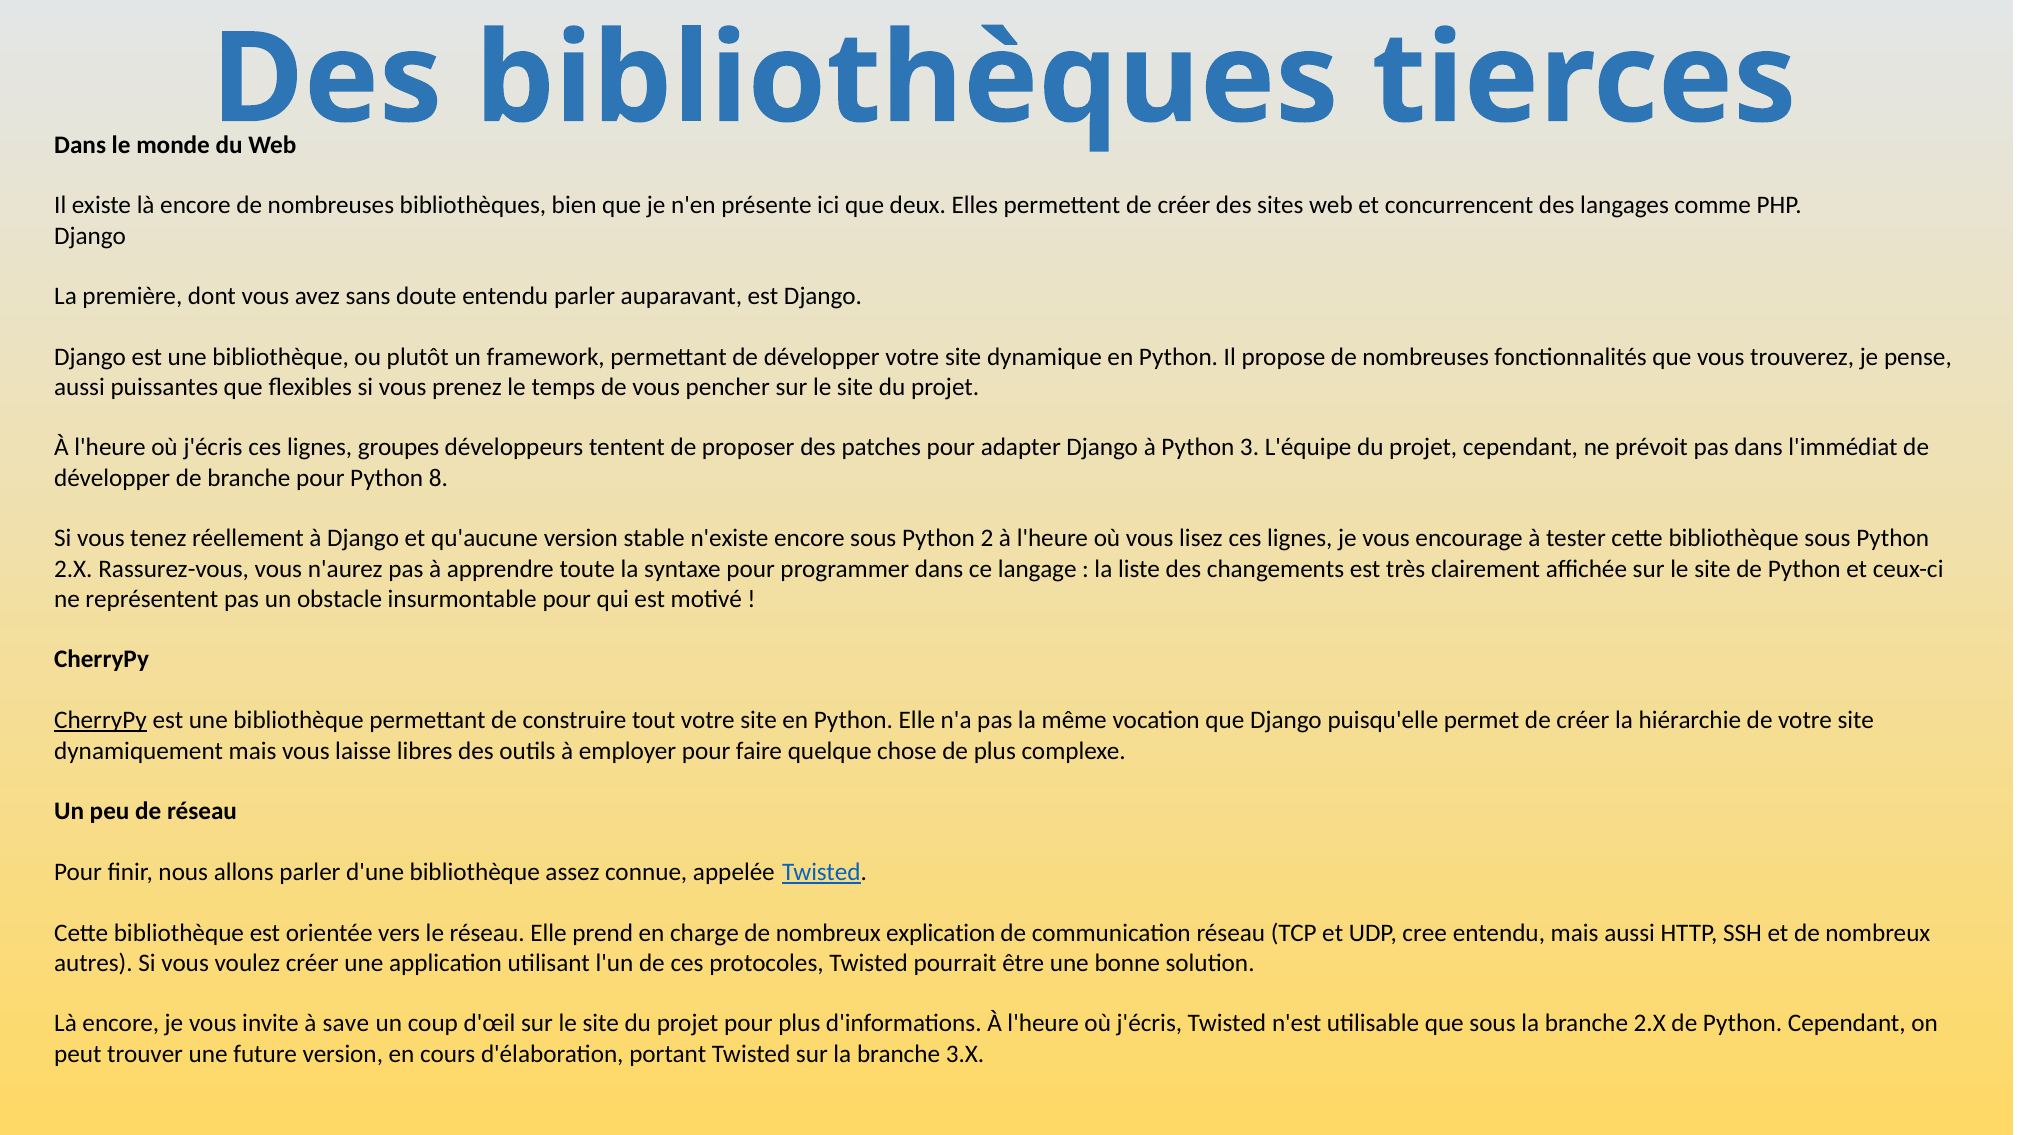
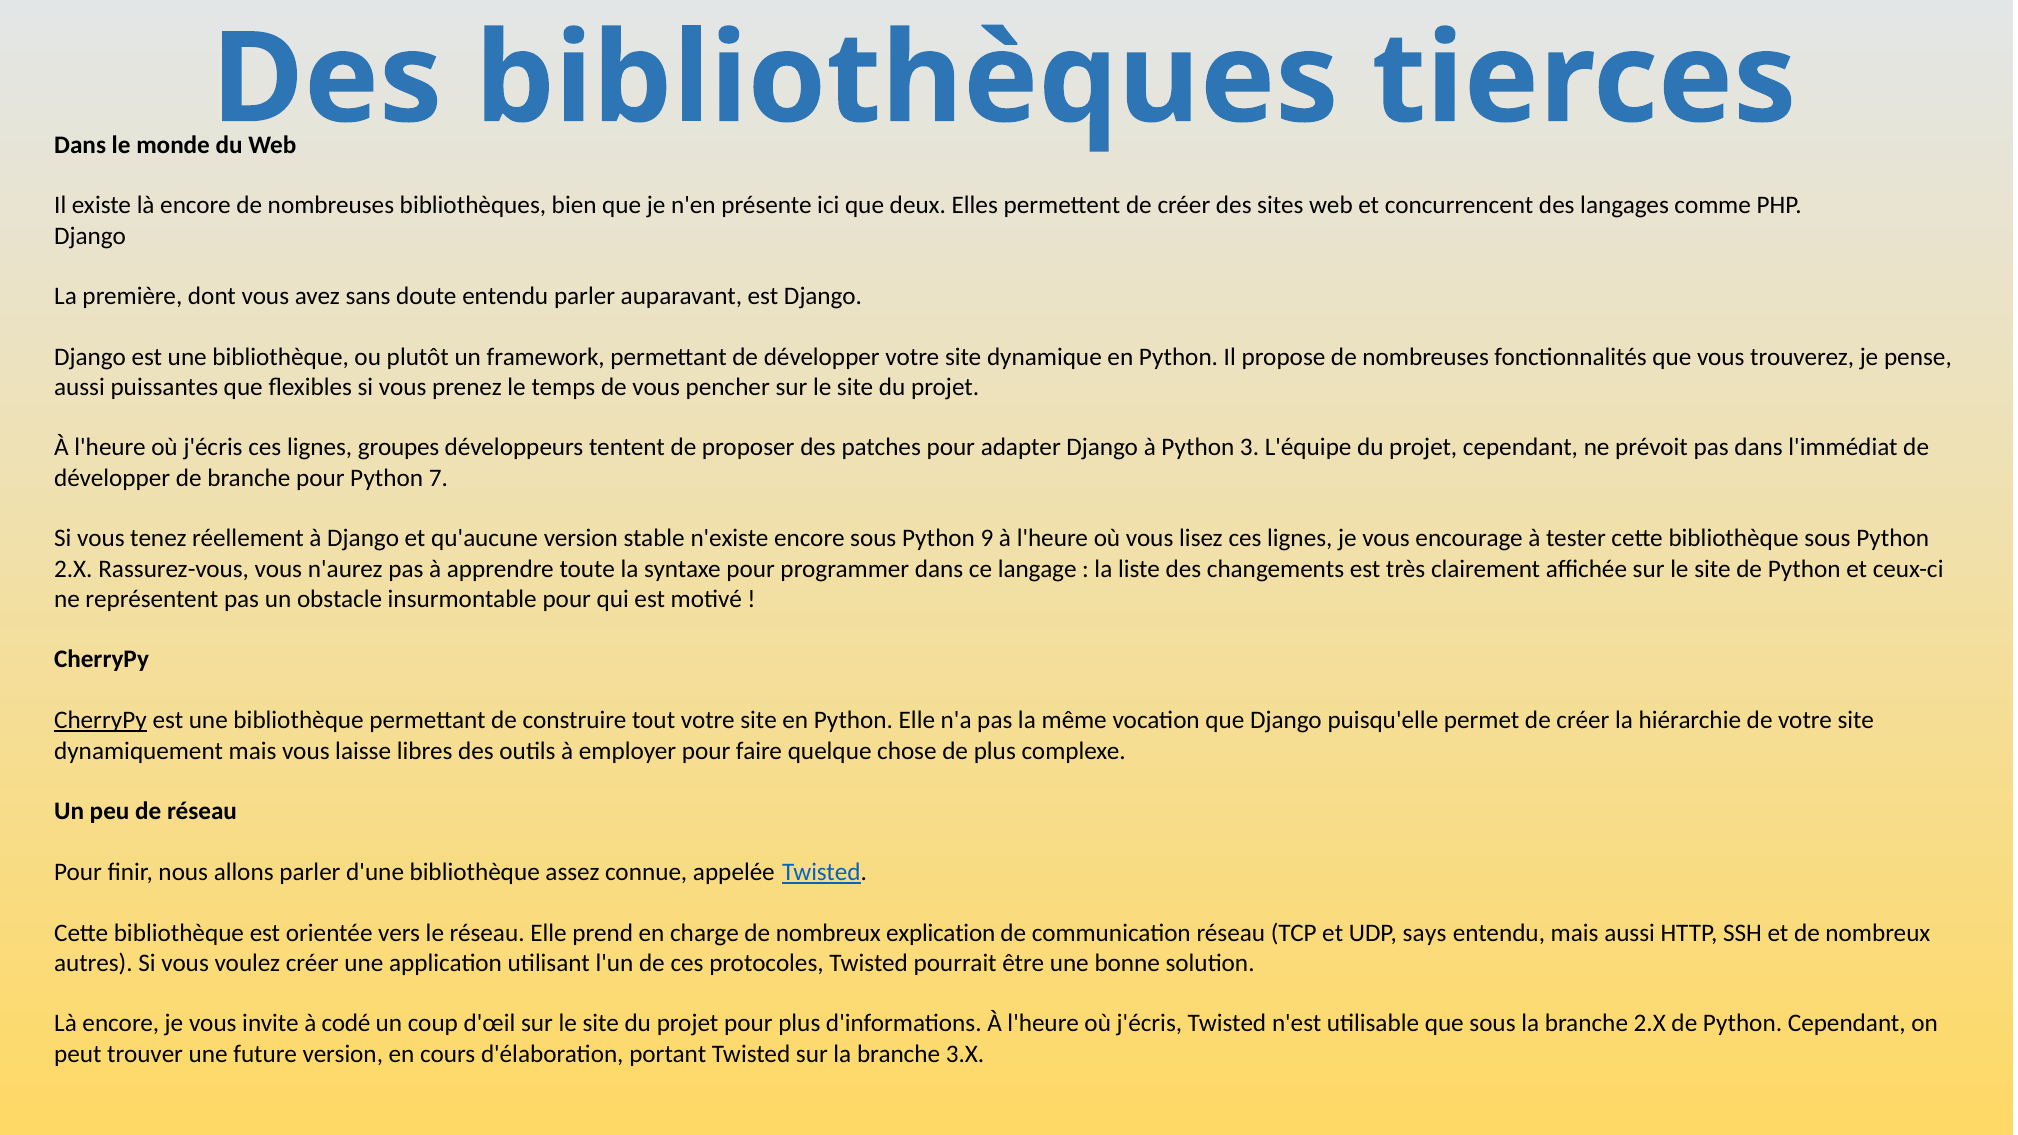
8: 8 -> 7 (438, 478)
2: 2 -> 9 (987, 539)
cree: cree -> says (1425, 933)
save: save -> codé (346, 1024)
